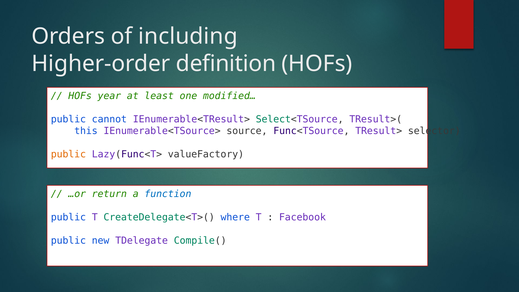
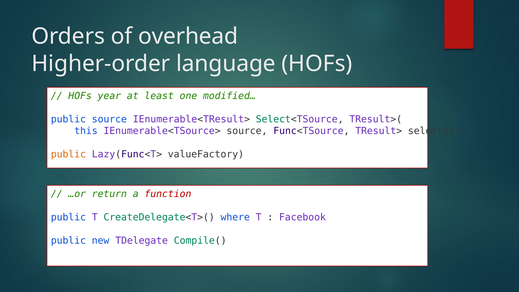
including: including -> overhead (188, 36)
definition: definition -> language (226, 64)
public cannot: cannot -> source (109, 119)
function colour: blue -> red (168, 194)
